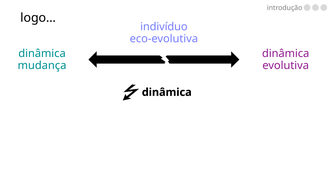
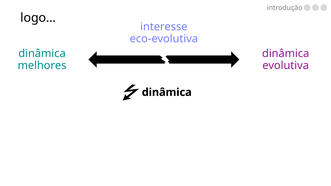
indivíduo: indivíduo -> interesse (164, 27)
mudança: mudança -> melhores (42, 65)
